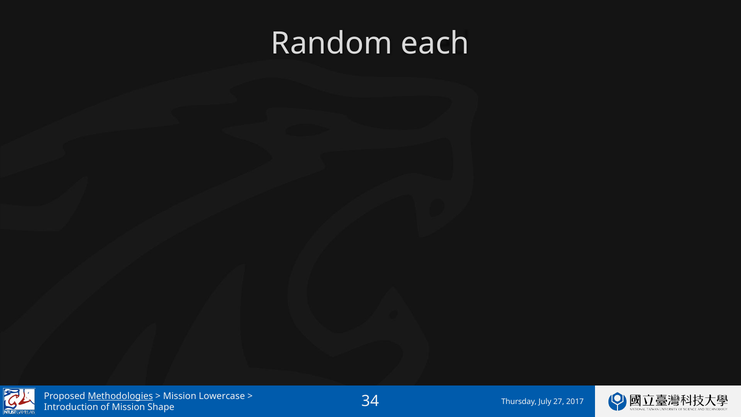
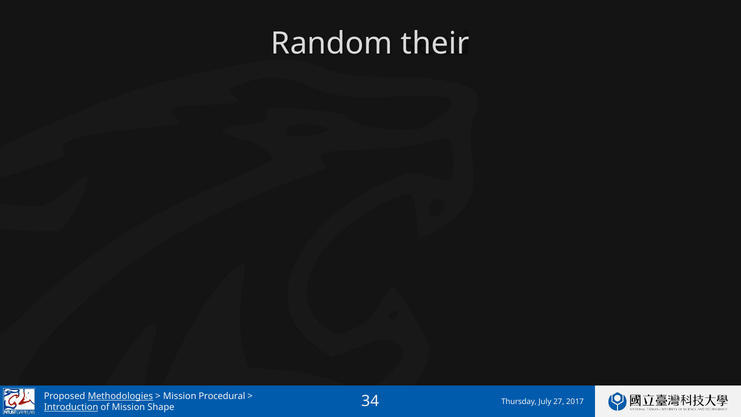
each: each -> their (435, 43)
Lowercase: Lowercase -> Procedural (222, 396)
Introduction underline: none -> present (71, 407)
